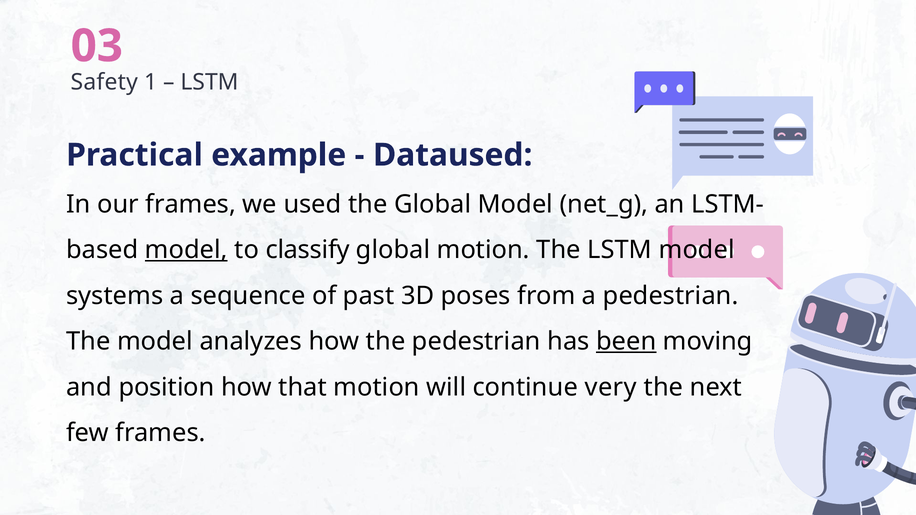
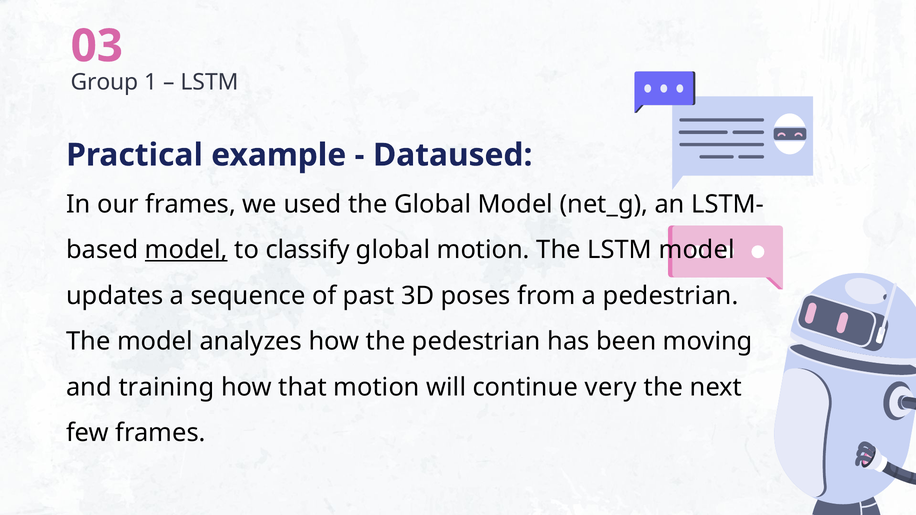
Safety: Safety -> Group (104, 82)
systems: systems -> updates (115, 296)
been underline: present -> none (626, 342)
position: position -> training (166, 387)
